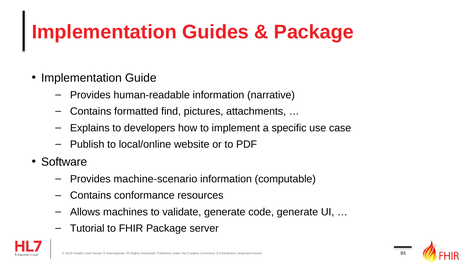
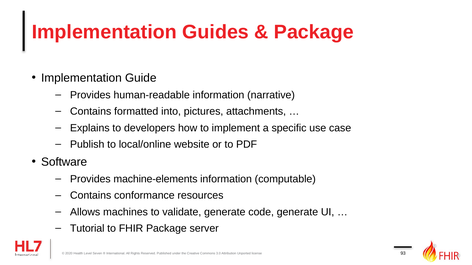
find: find -> into (171, 112)
machine-scenario: machine-scenario -> machine-elements (155, 179)
